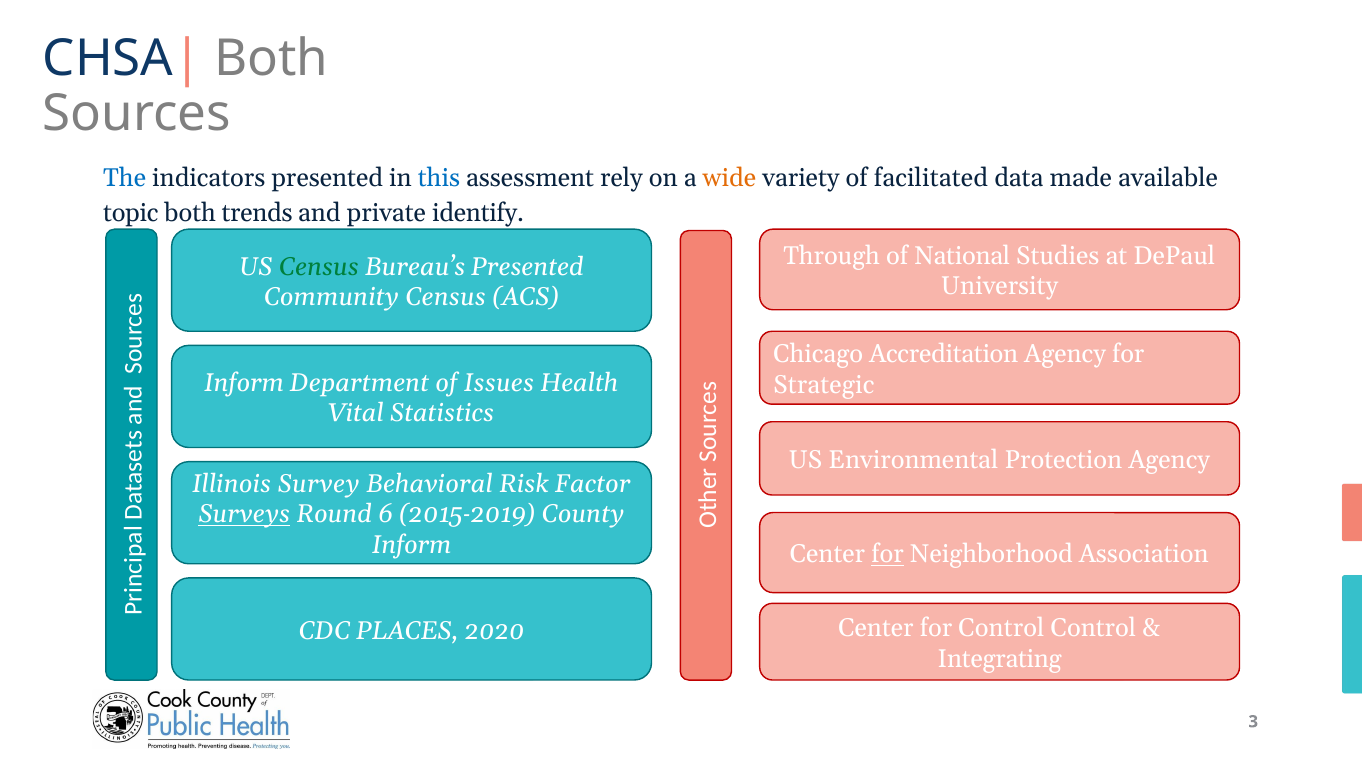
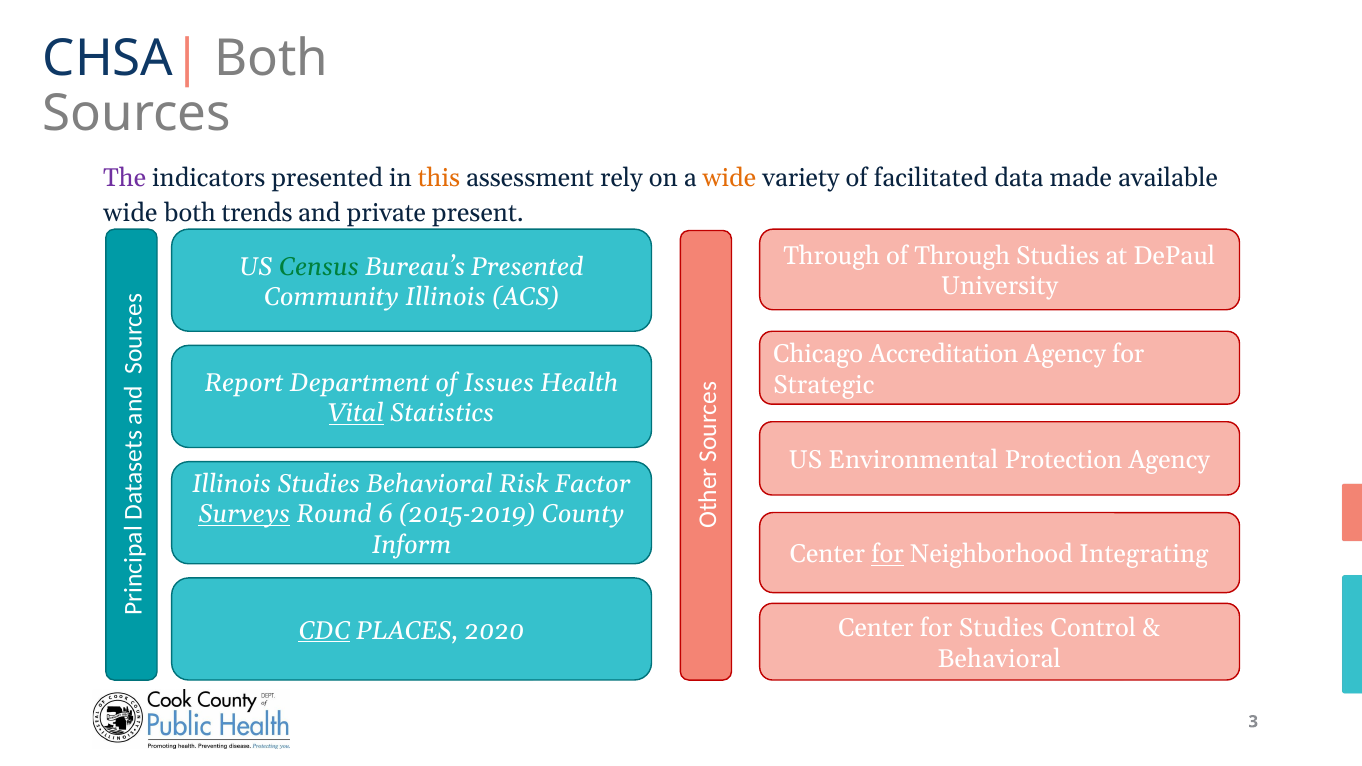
The colour: blue -> purple (125, 178)
this colour: blue -> orange (439, 178)
topic: topic -> wide (131, 213)
identify: identify -> present (478, 213)
of National: National -> Through (962, 256)
Community Census: Census -> Illinois (445, 297)
Inform: Inform -> Report (244, 383)
Vital underline: none -> present (356, 414)
Illinois Survey: Survey -> Studies (319, 484)
Association: Association -> Integrating (1144, 554)
for Control: Control -> Studies (1001, 628)
CDC underline: none -> present (324, 631)
Integrating: Integrating -> Behavioral (999, 659)
